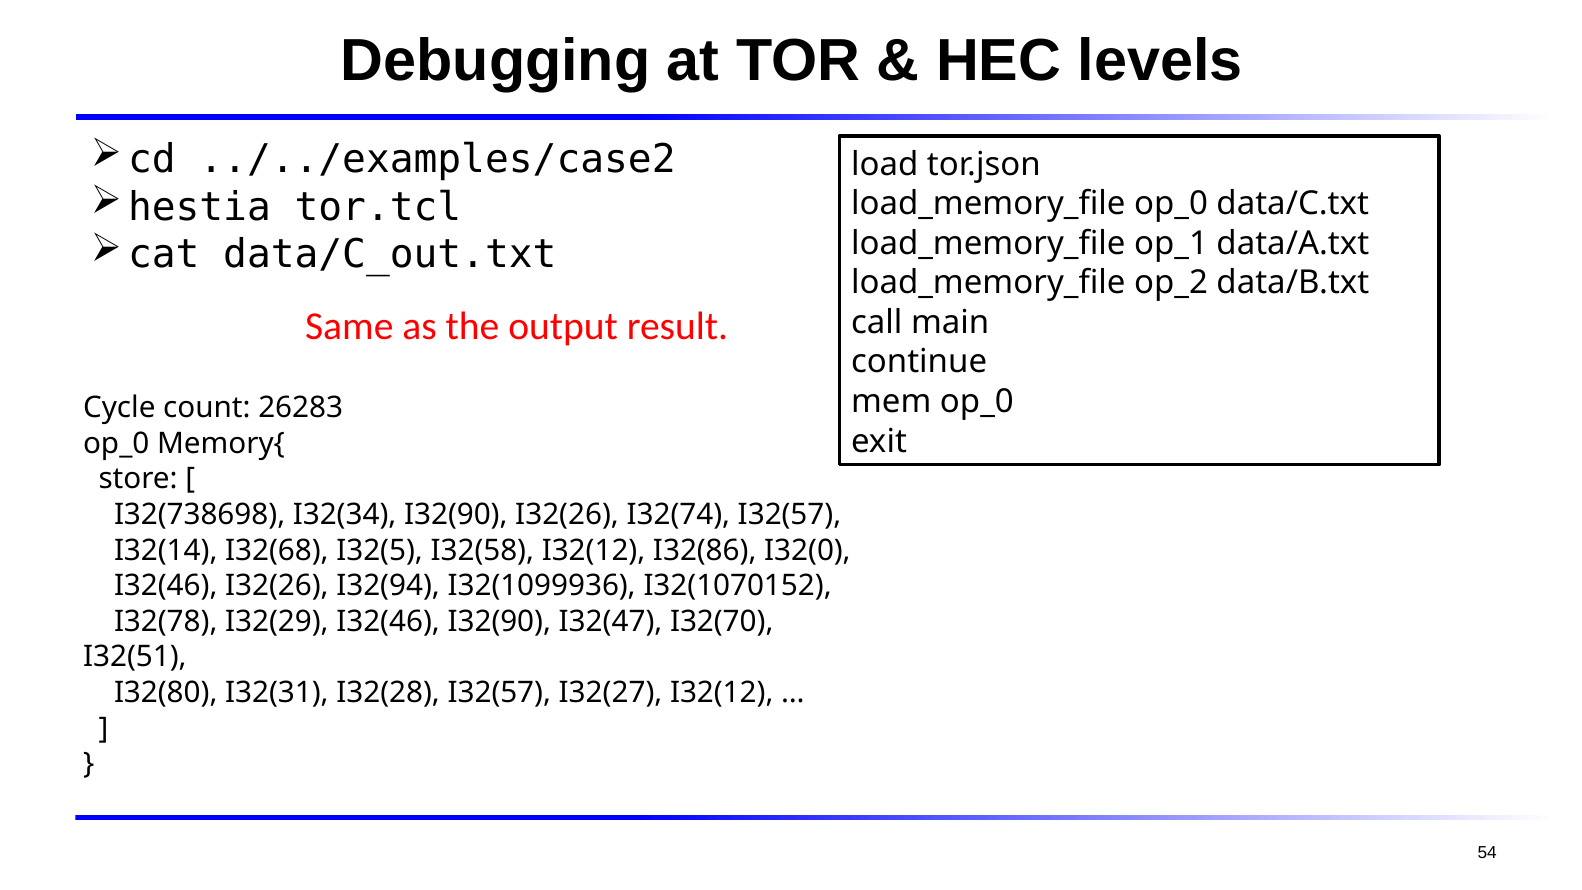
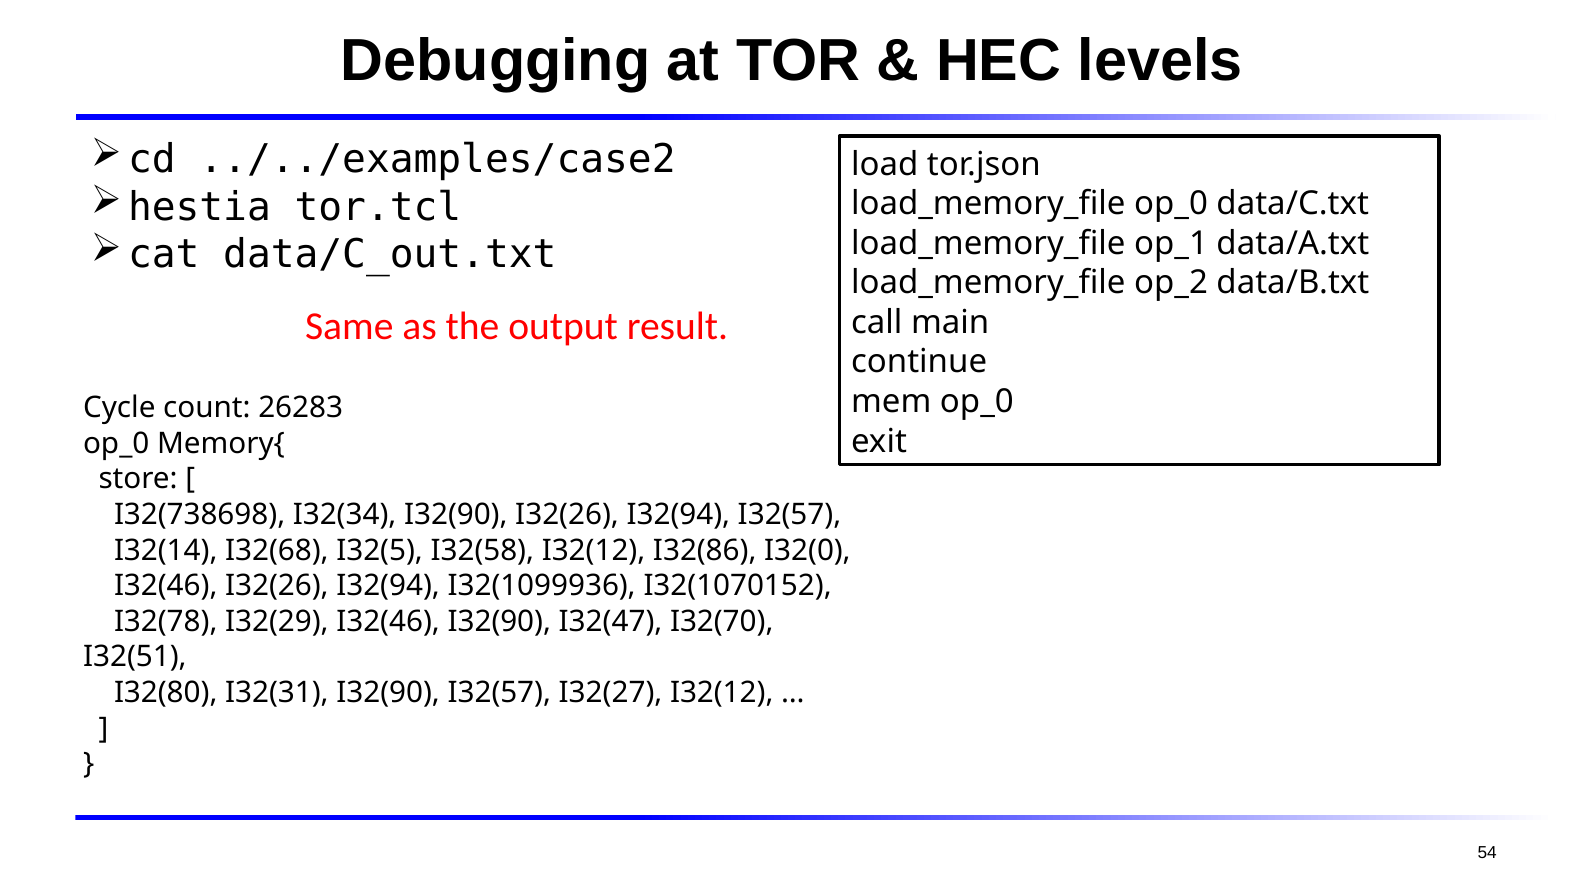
I32(90 I32(26 I32(74: I32(74 -> I32(94 (678, 515)
I32(31 I32(28: I32(28 -> I32(90 (388, 693)
